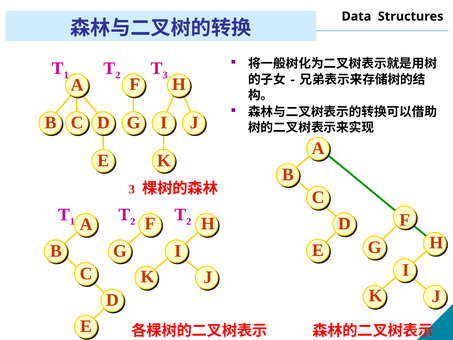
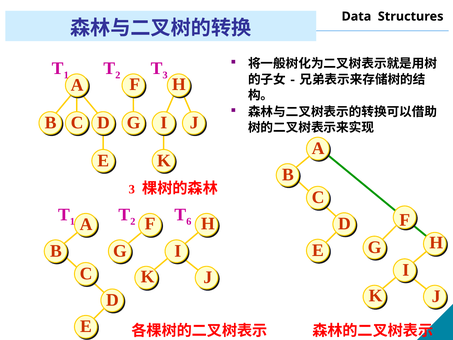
2: 2 -> 6 (189, 221)
